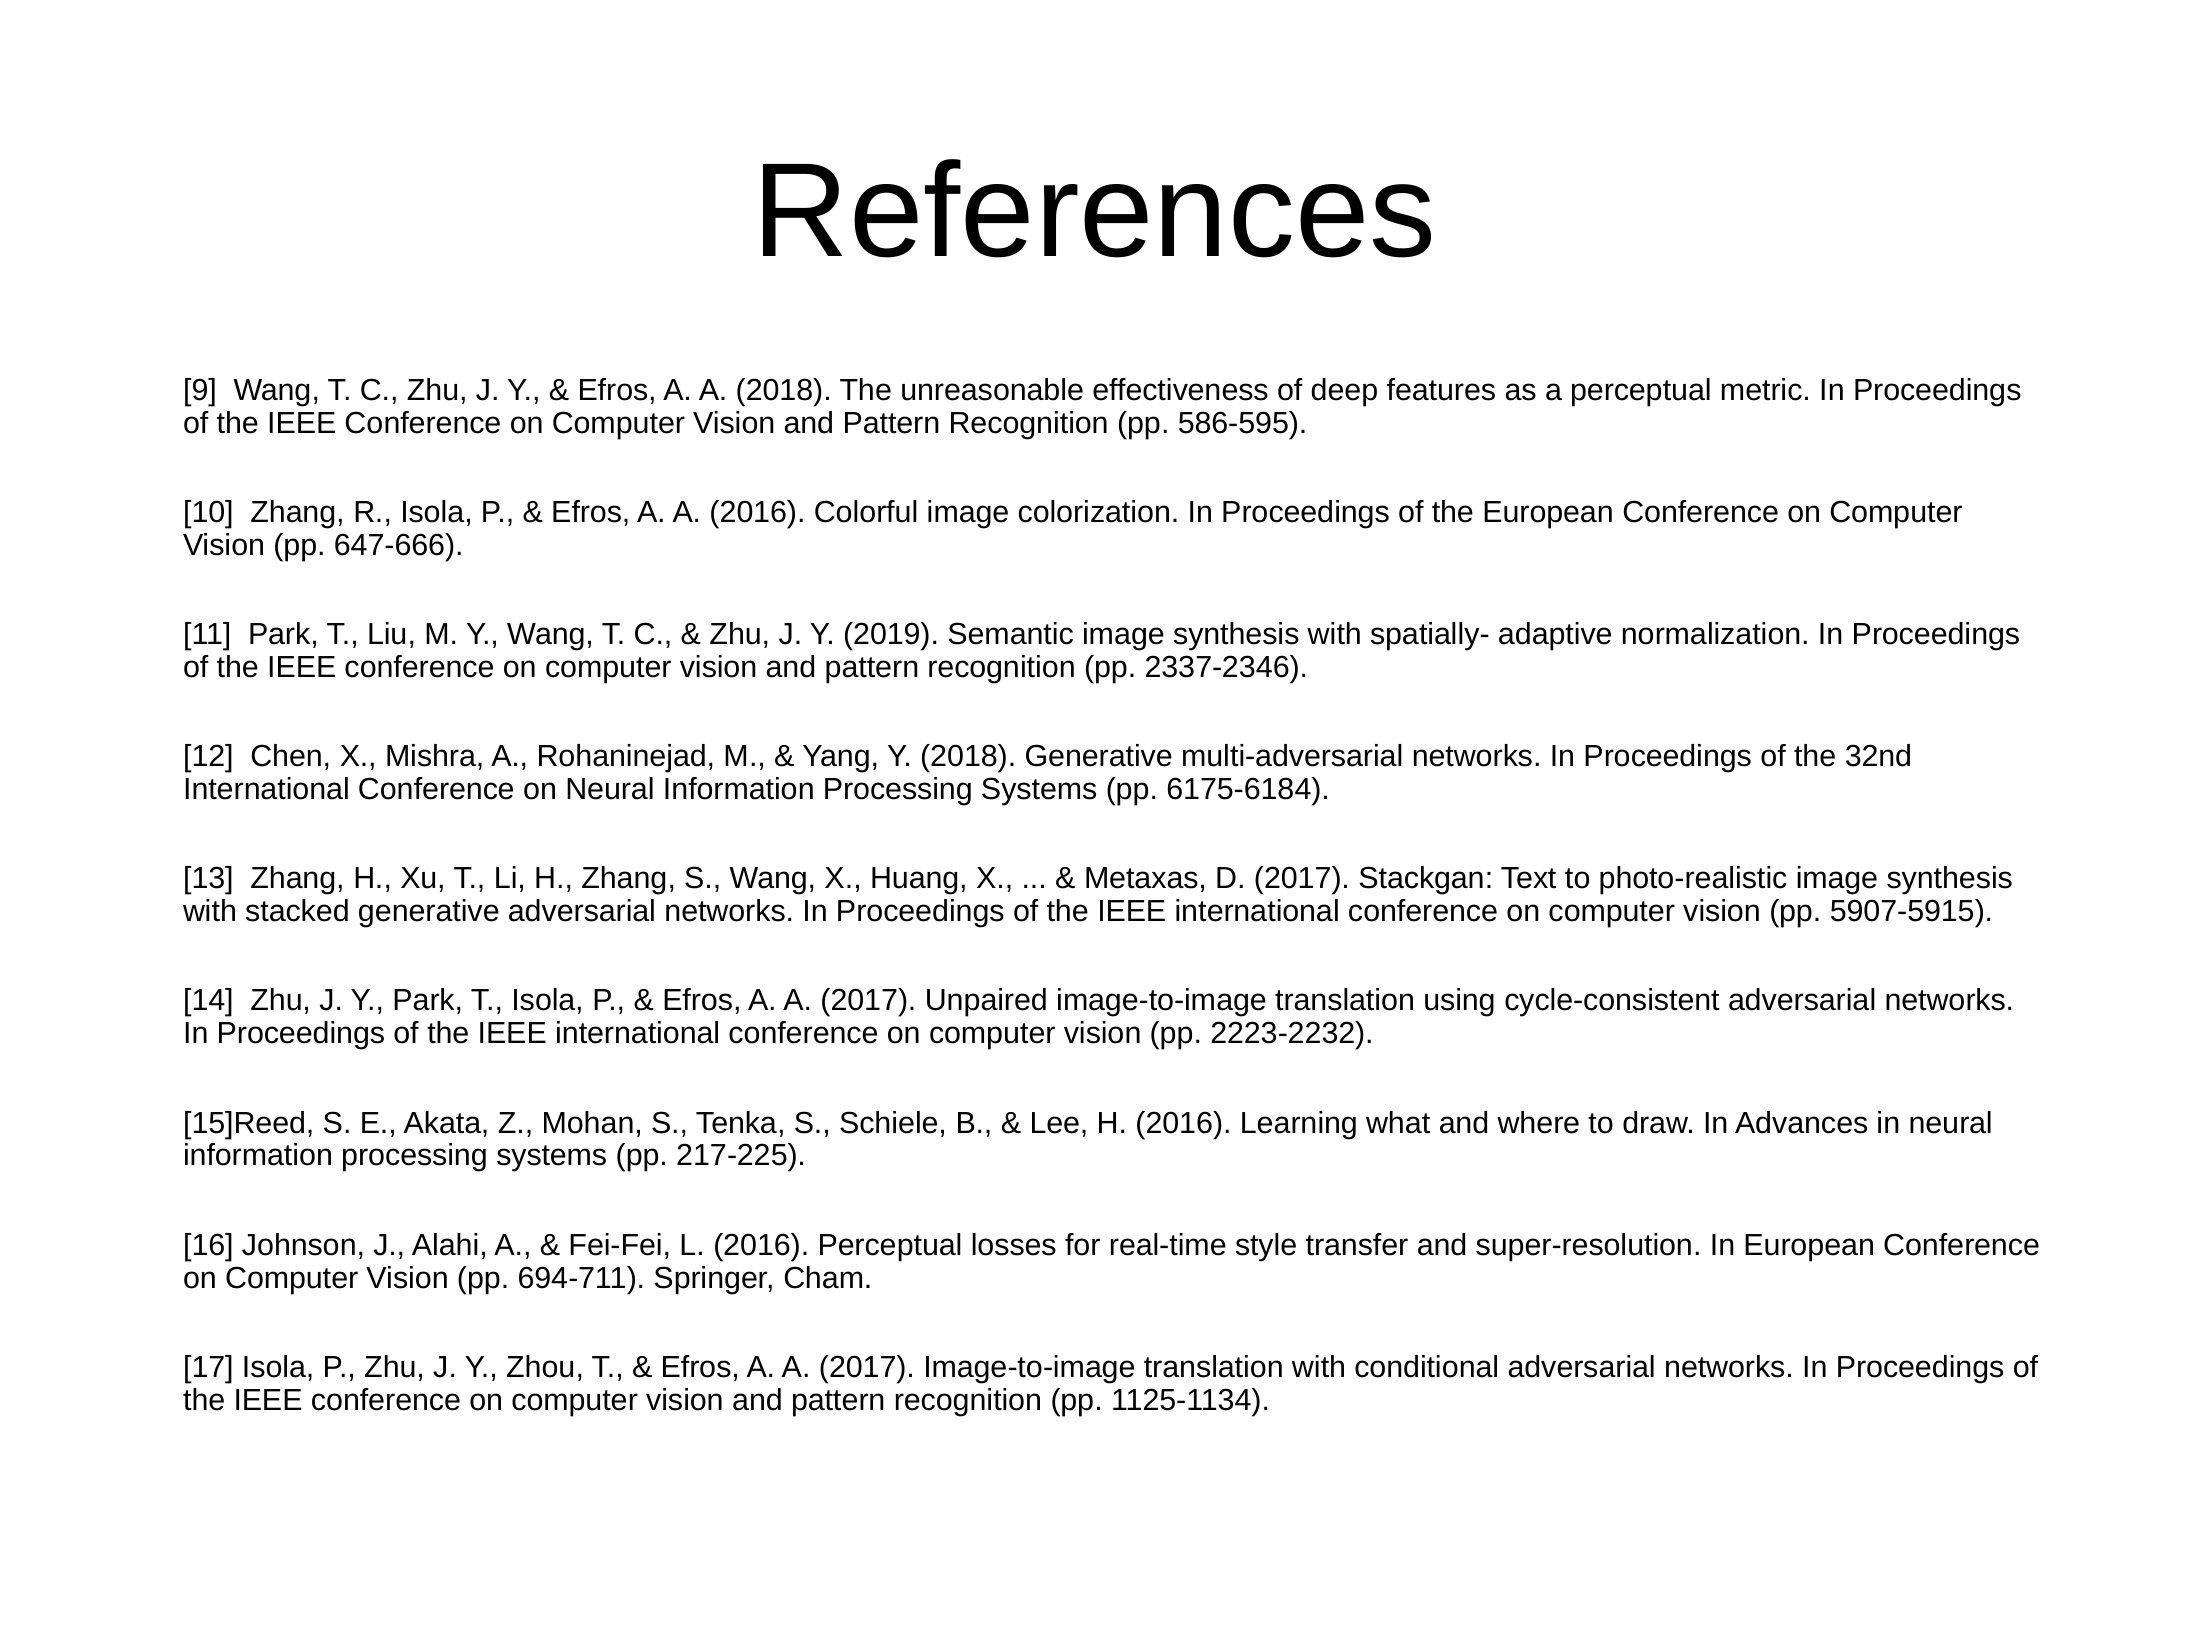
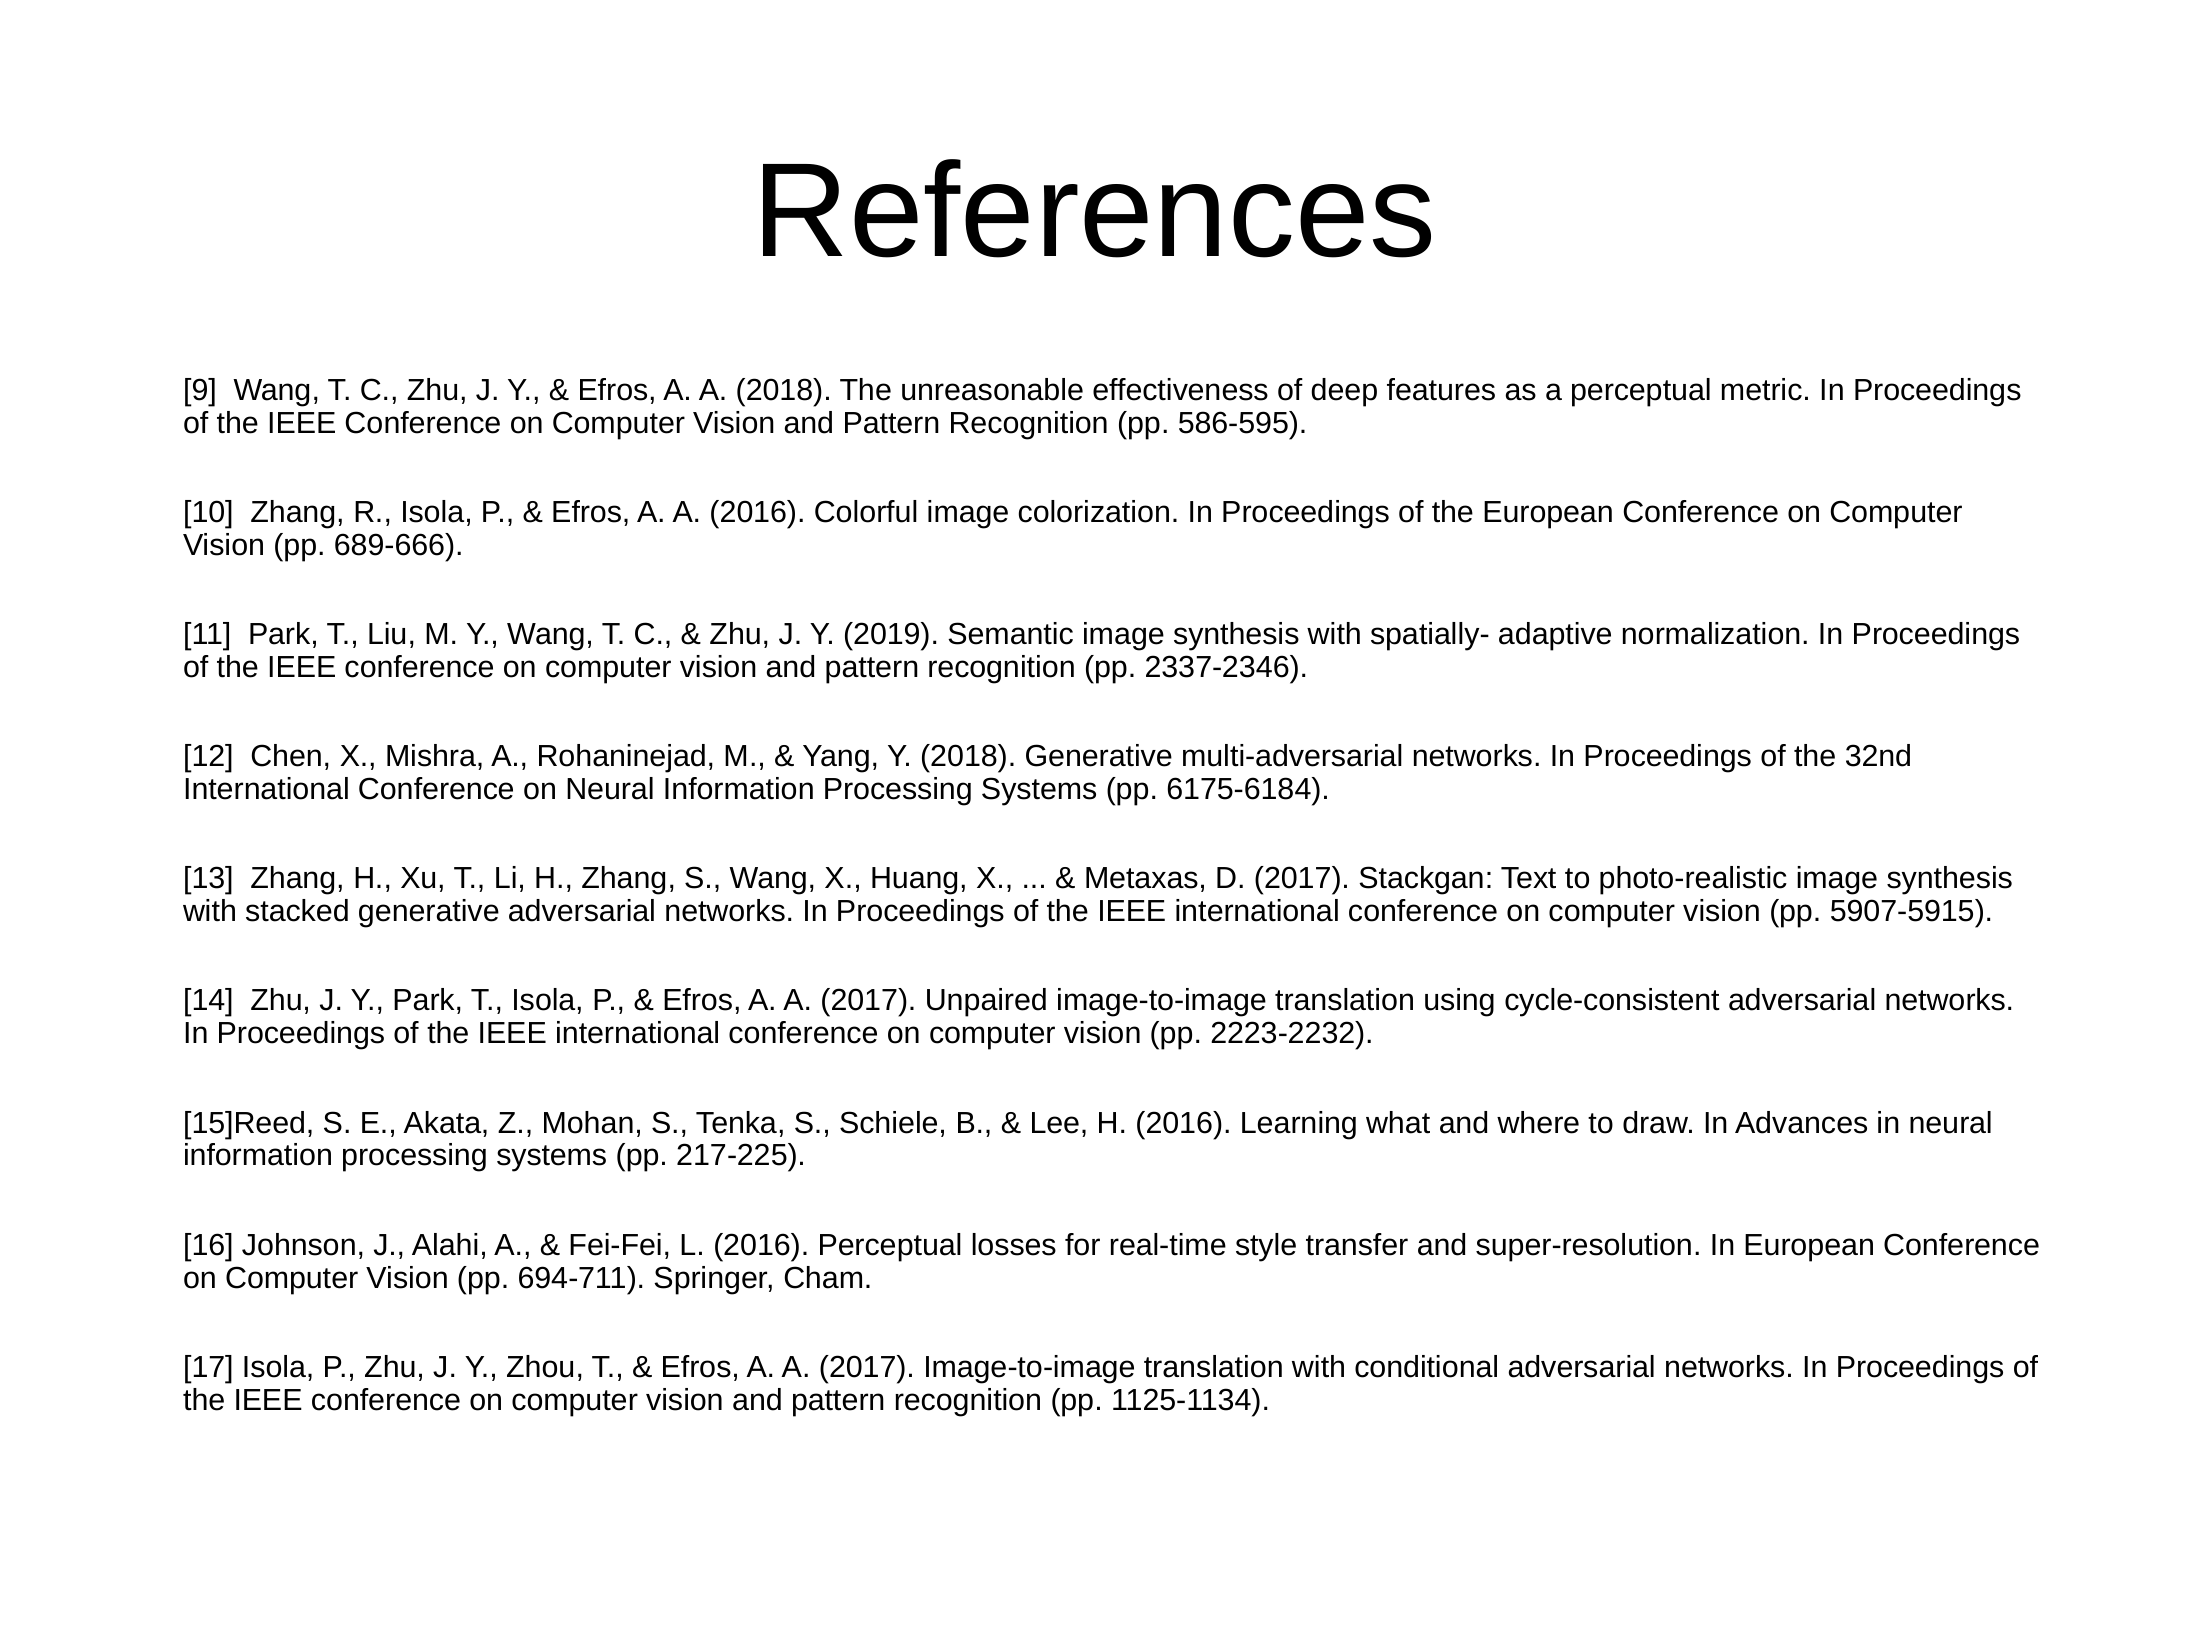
647-666: 647-666 -> 689-666 (399, 545)
